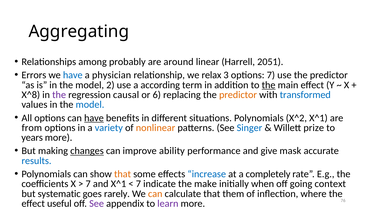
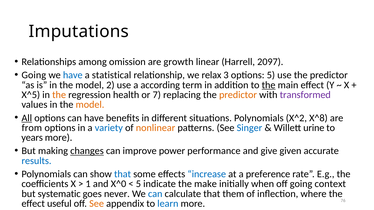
Aggregating: Aggregating -> Imputations (79, 31)
probably: probably -> omission (127, 62)
around: around -> growth (179, 62)
2051: 2051 -> 2097 (270, 62)
Errors: Errors -> Going (34, 75)
physician: physician -> statistical (112, 75)
options 7: 7 -> 5 (271, 75)
X^8: X^8 -> X^5 (31, 95)
the colour: purple -> orange (59, 95)
causal: causal -> health (126, 95)
6: 6 -> 7 (157, 95)
transformed colour: blue -> purple (305, 95)
model colour: blue -> orange (90, 105)
All underline: none -> present (27, 118)
have underline: present -> none (94, 118)
X^2 X^1: X^1 -> X^8 (318, 118)
prize: prize -> urine (314, 128)
ability: ability -> power (172, 151)
mask: mask -> given (290, 151)
that colour: orange -> blue (123, 174)
completely: completely -> preference (268, 174)
7: 7 -> 1 (88, 184)
and X^1: X^1 -> X^0 (118, 184)
7: 7 -> 5 (138, 184)
rarely: rarely -> never (117, 194)
can colour: orange -> blue (155, 194)
See colour: purple -> orange (97, 204)
learn colour: purple -> blue (168, 204)
